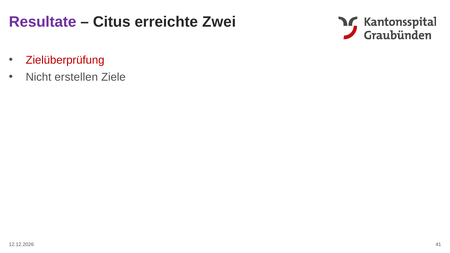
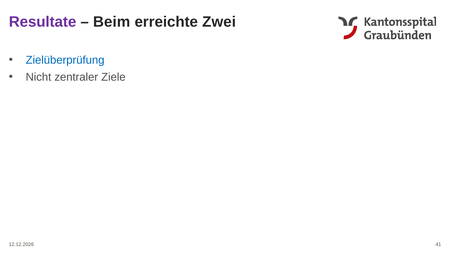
Citus: Citus -> Beim (112, 22)
Zielüberprüfung colour: red -> blue (65, 60)
erstellen: erstellen -> zentraler (76, 77)
